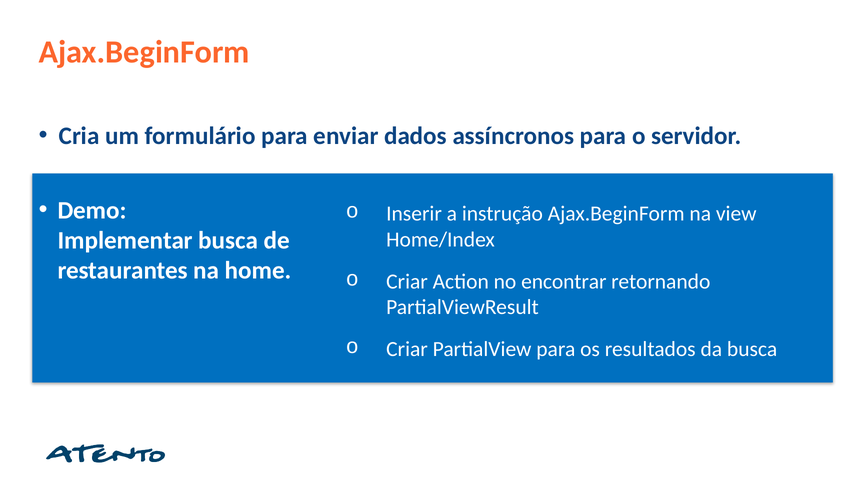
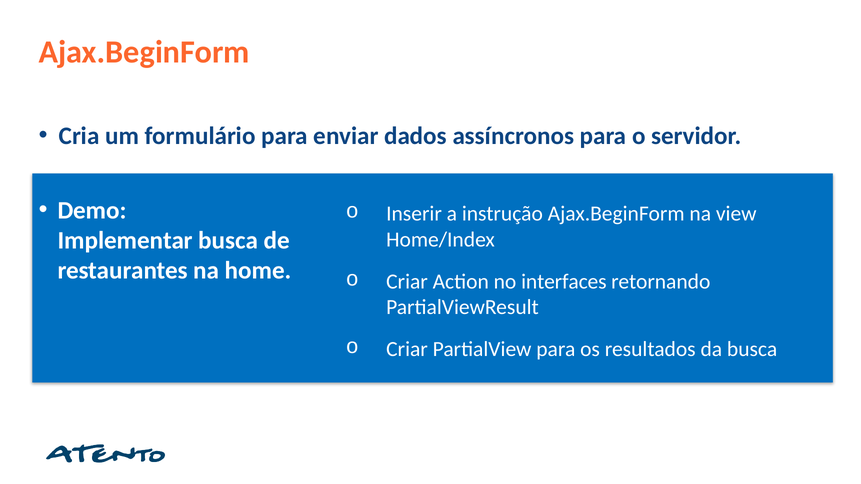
encontrar: encontrar -> interfaces (564, 282)
